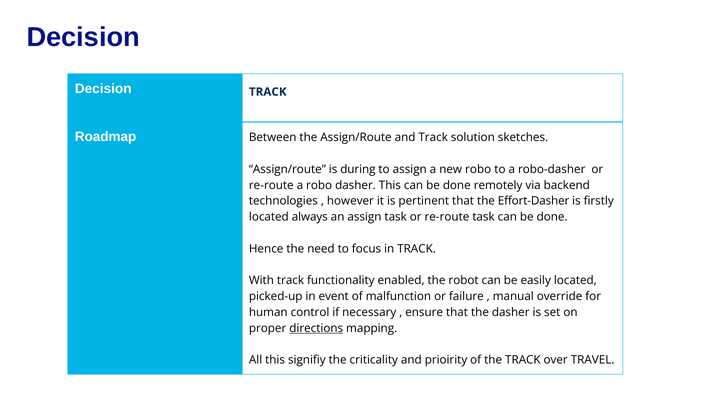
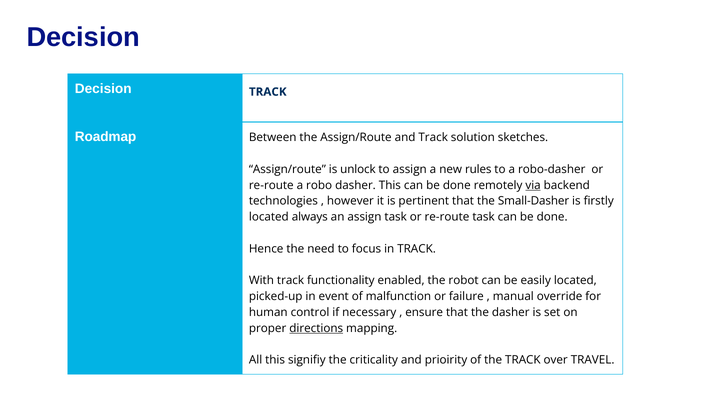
during: during -> unlock (358, 170)
new robo: robo -> rules (478, 170)
via underline: none -> present (533, 185)
Effort-Dasher: Effort-Dasher -> Small-Dasher (534, 201)
